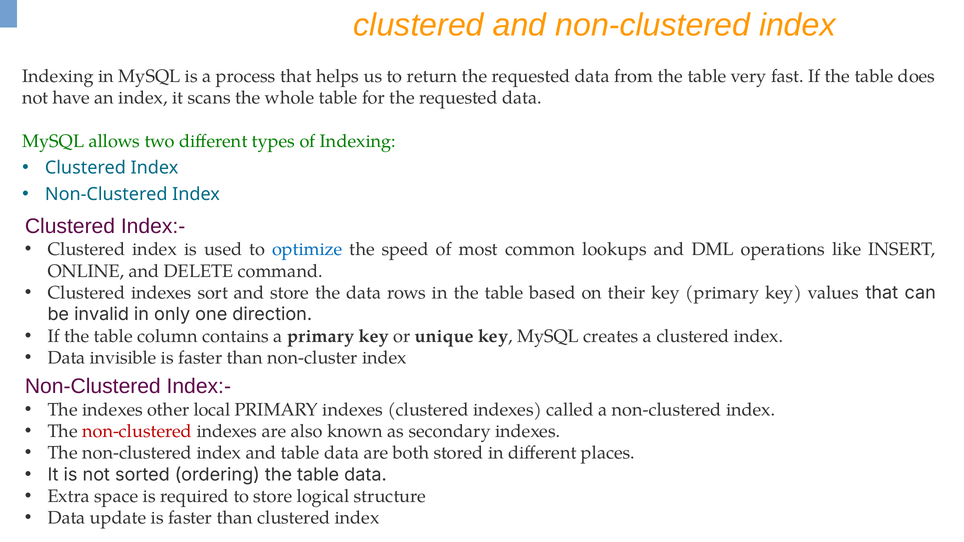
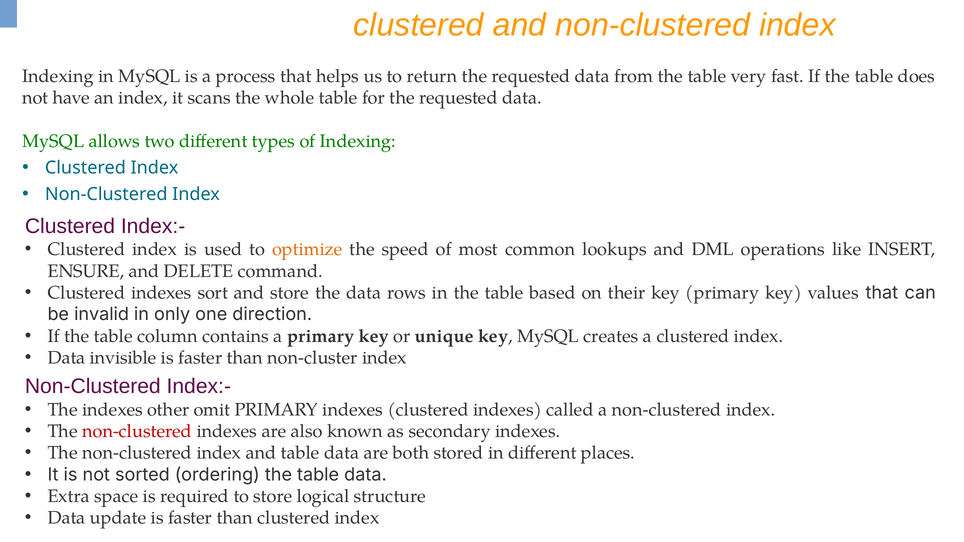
optimize colour: blue -> orange (307, 250)
ONLINE: ONLINE -> ENSURE (86, 271)
local: local -> omit (212, 410)
